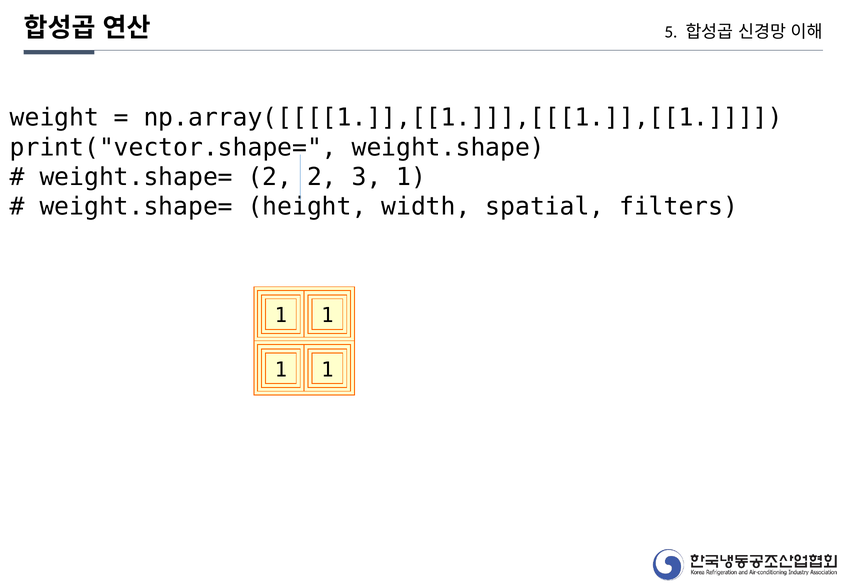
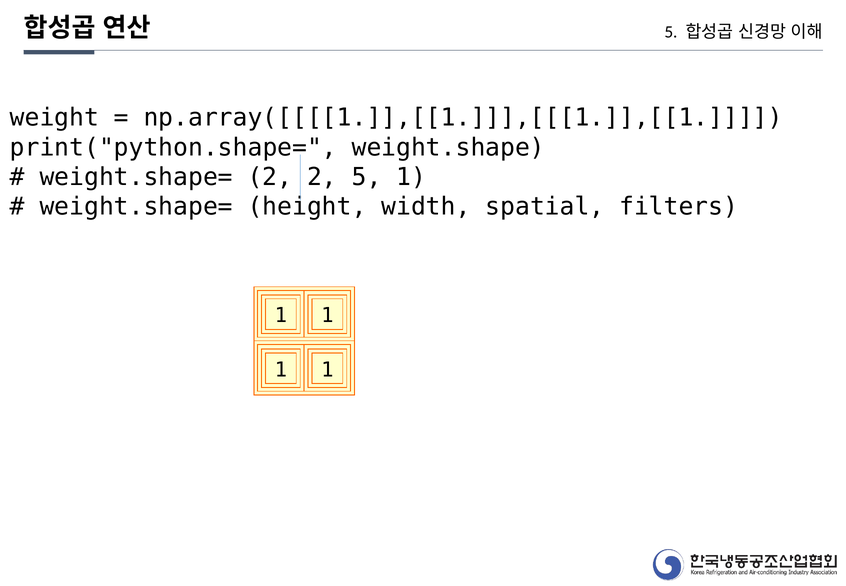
print("vector.shape=: print("vector.shape= -> print("python.shape= (173, 147)
2 3: 3 -> 5 (367, 177)
